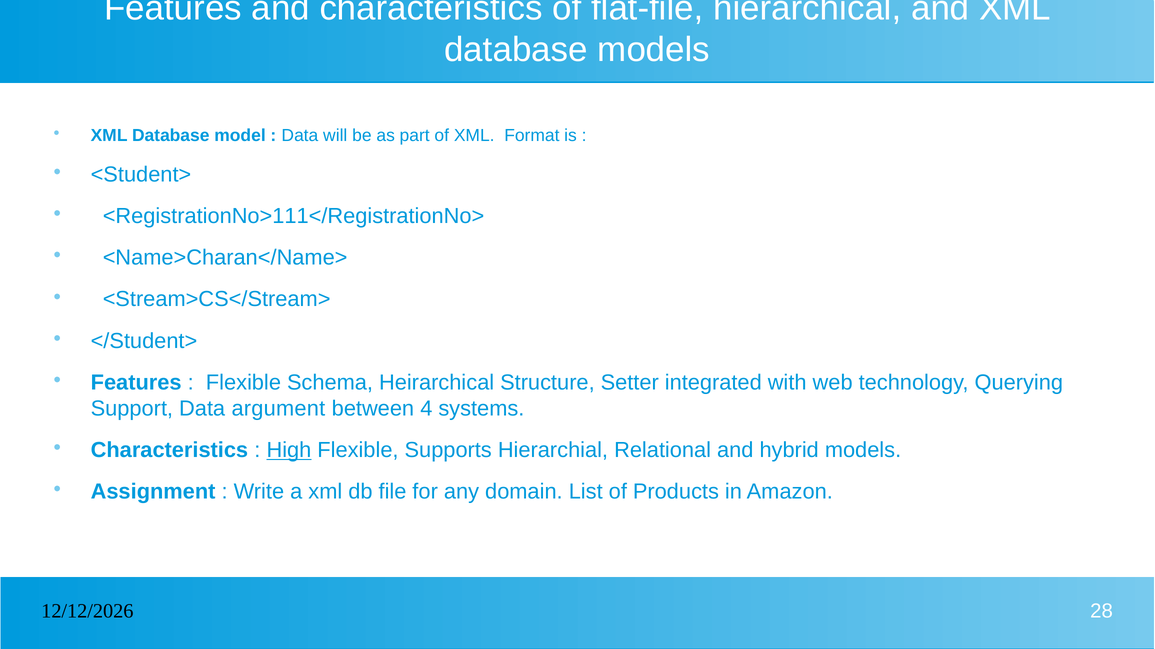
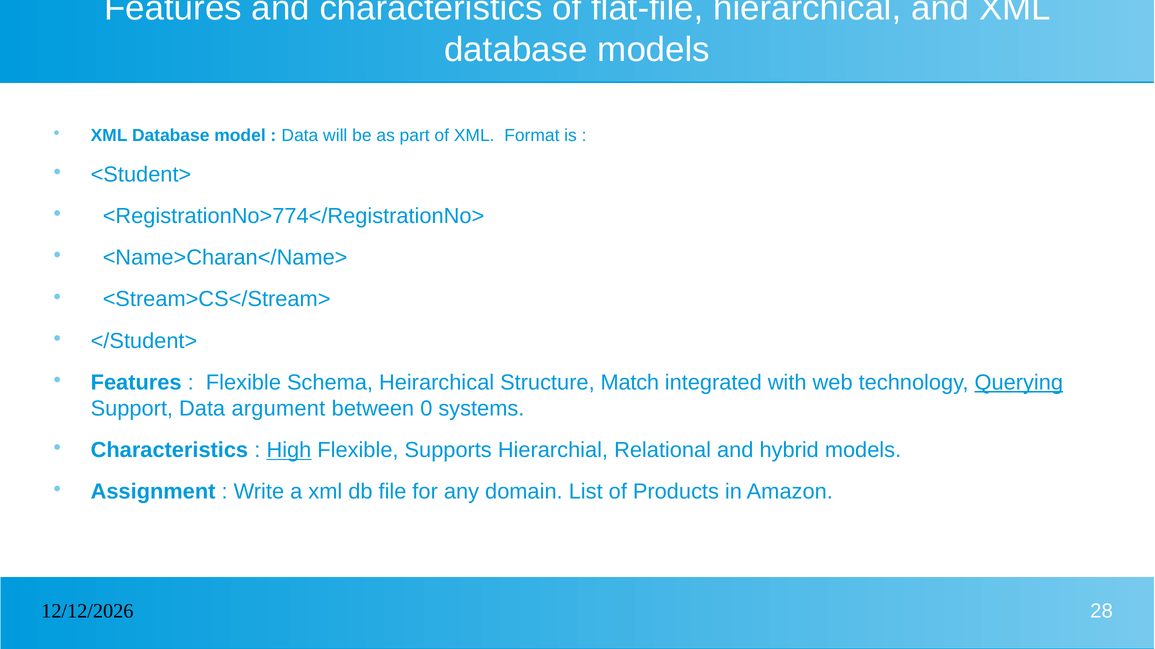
<RegistrationNo>111</RegistrationNo>: <RegistrationNo>111</RegistrationNo> -> <RegistrationNo>774</RegistrationNo> (294, 216)
Setter: Setter -> Match (630, 383)
Querying underline: none -> present (1019, 383)
4: 4 -> 0 (426, 409)
